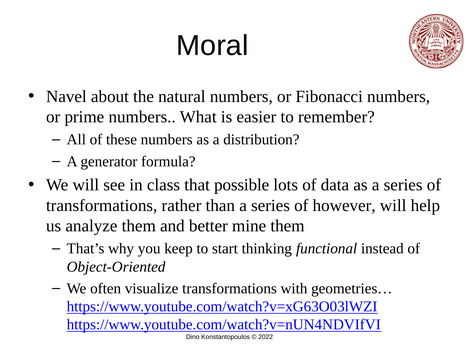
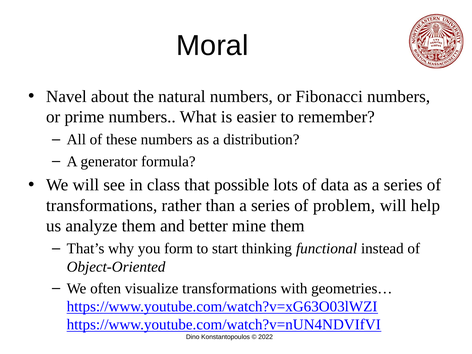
however: however -> problem (344, 205)
keep: keep -> form (179, 249)
